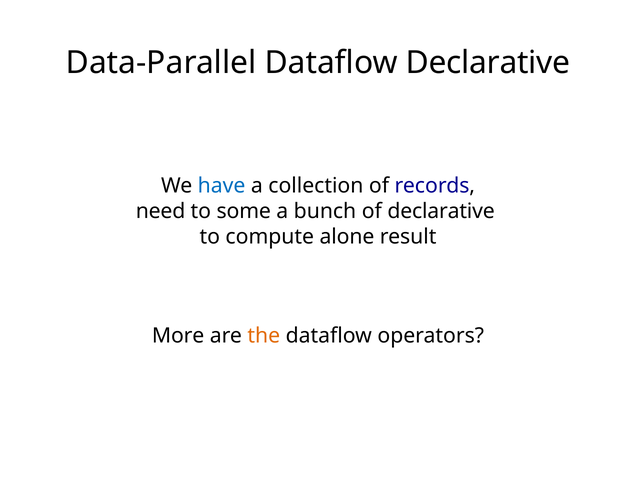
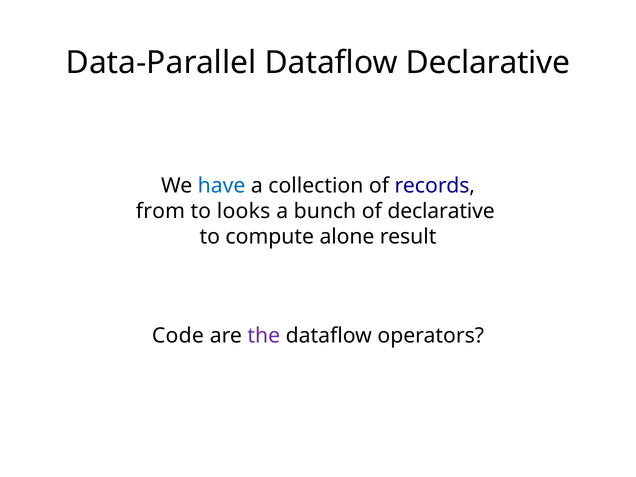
need: need -> from (160, 211)
some: some -> looks (244, 211)
More: More -> Code (178, 336)
the colour: orange -> purple (264, 336)
